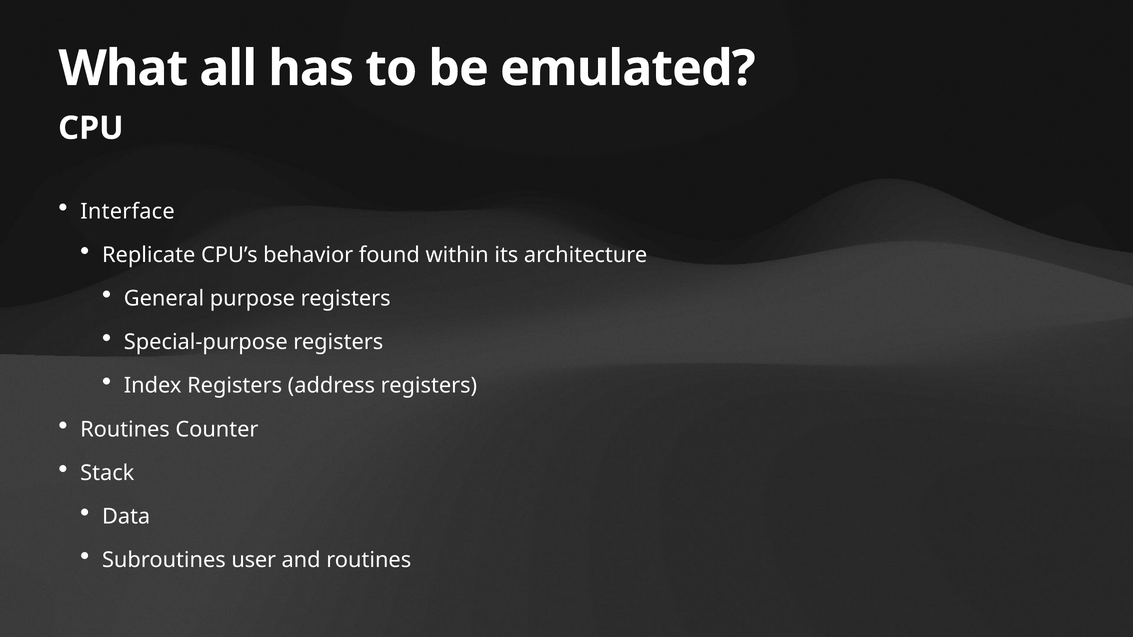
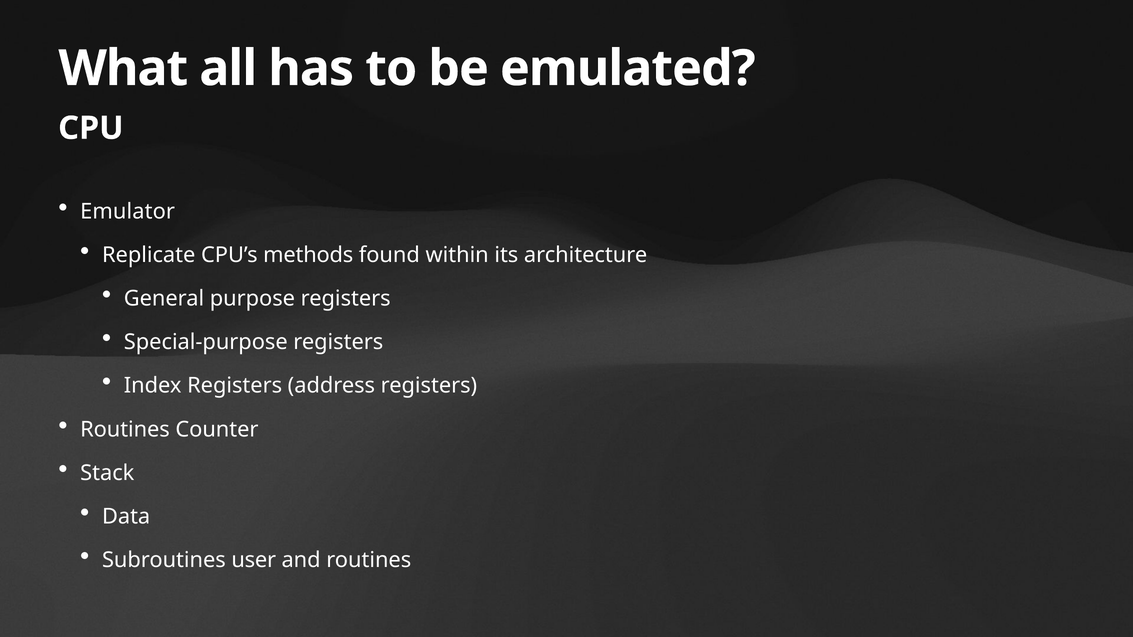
Interface: Interface -> Emulator (128, 211)
behavior: behavior -> methods (308, 255)
